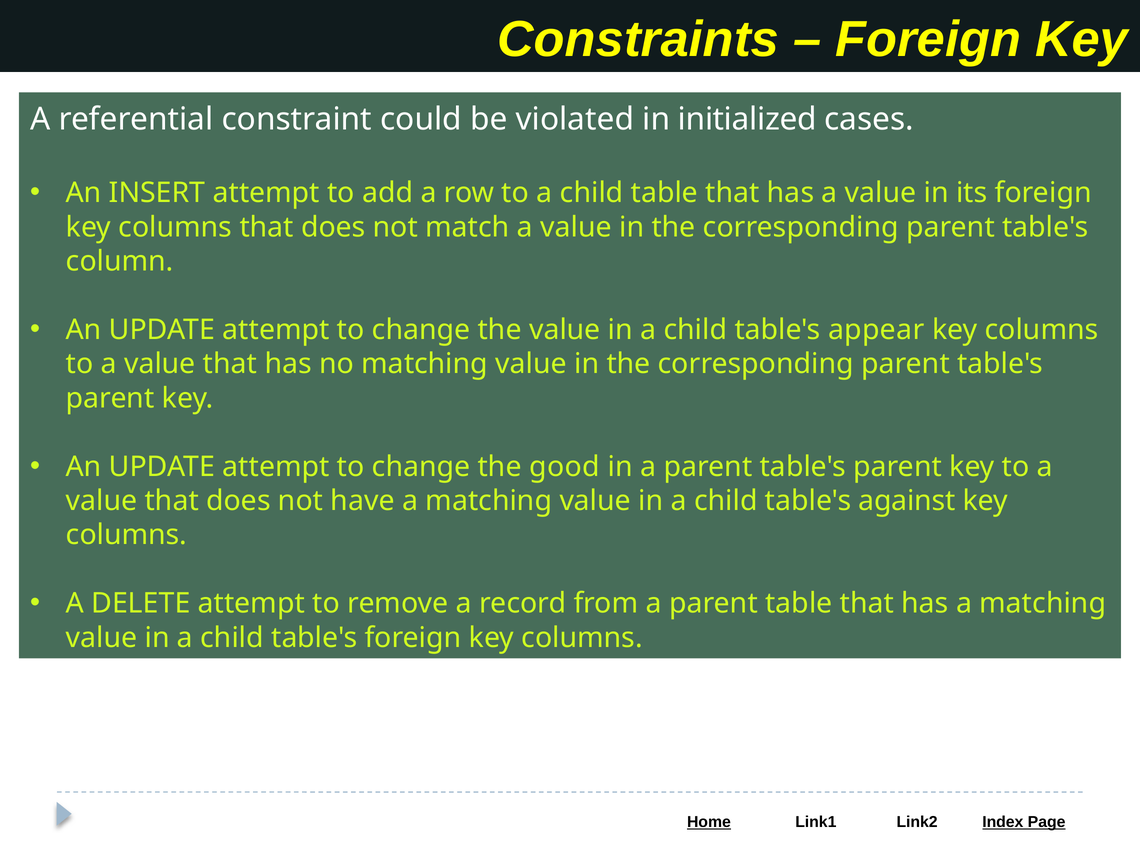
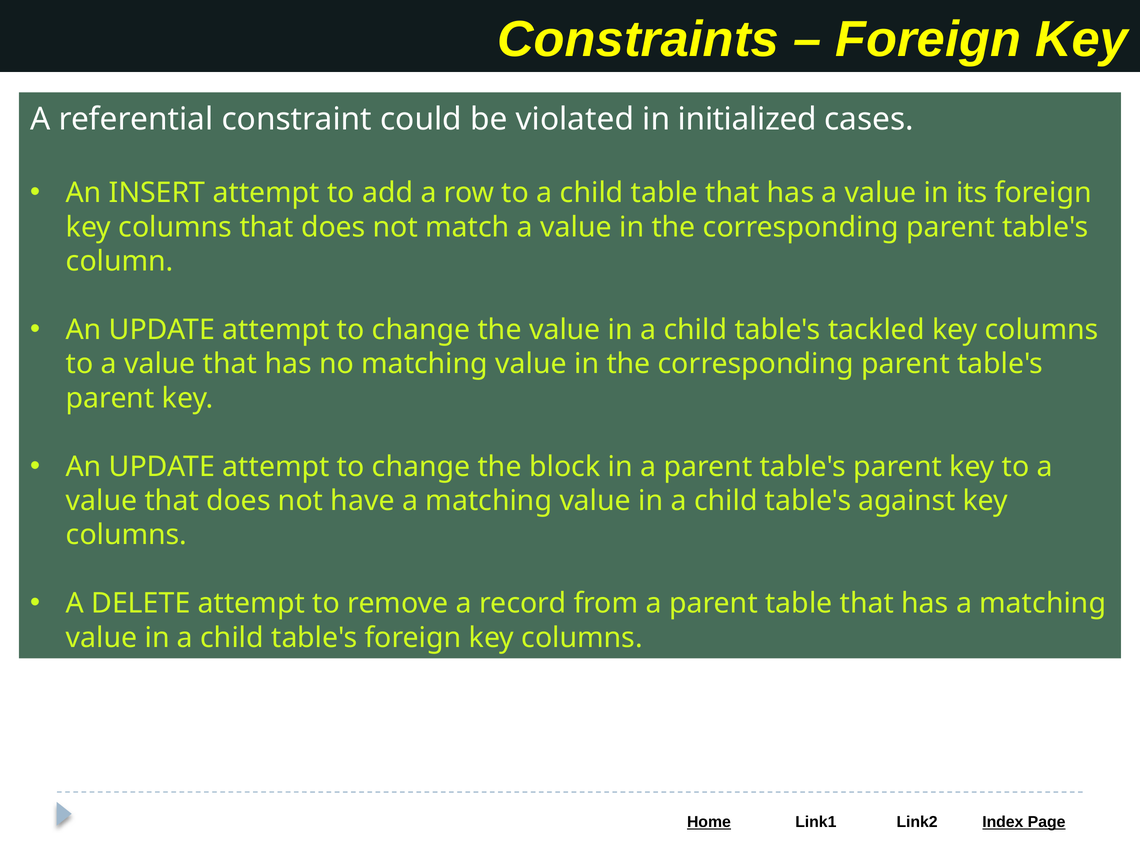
appear: appear -> tackled (876, 330)
good: good -> block (565, 467)
